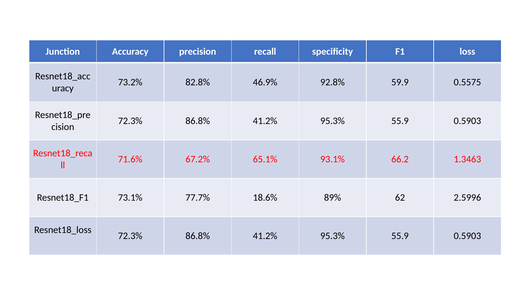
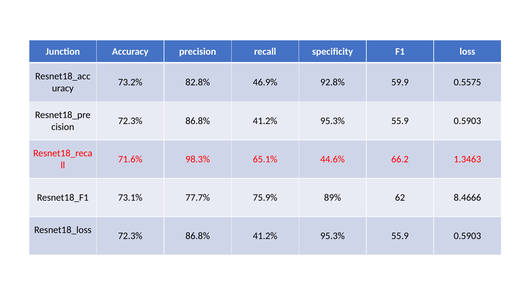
67.2%: 67.2% -> 98.3% (198, 159)
93.1%: 93.1% -> 44.6% (333, 159)
18.6%: 18.6% -> 75.9% (265, 197)
2.5996: 2.5996 -> 8.4666 (467, 197)
